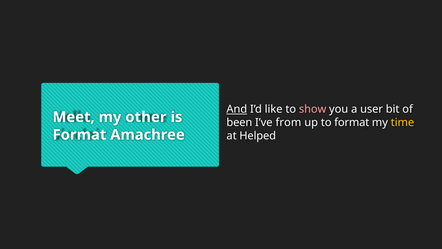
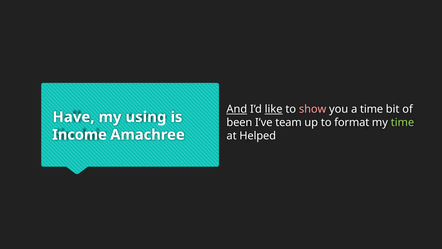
like underline: none -> present (274, 109)
a user: user -> time (372, 109)
Meet: Meet -> Have (74, 117)
other: other -> using (146, 117)
from: from -> team (289, 122)
time colour: yellow -> light green (402, 122)
Format: Format -> Income (80, 135)
